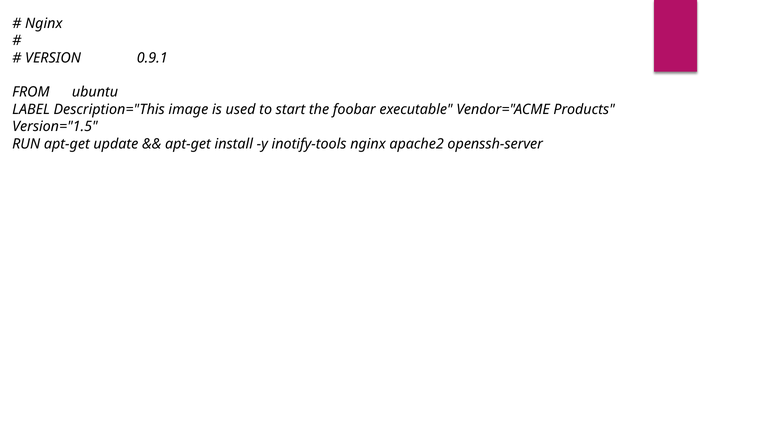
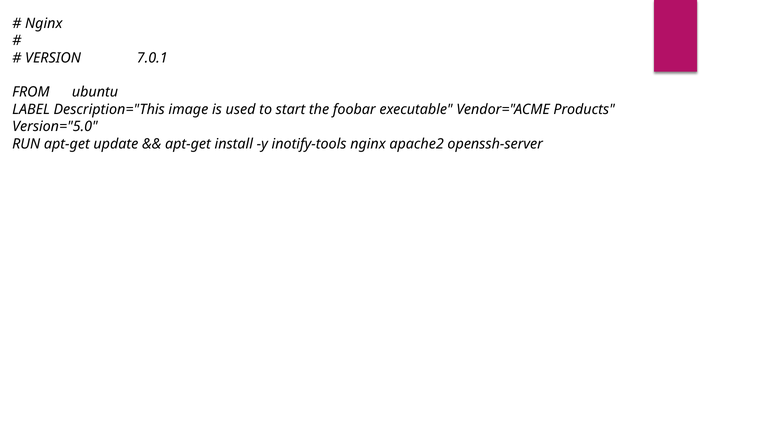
0.9.1: 0.9.1 -> 7.0.1 (152, 58)
Version="1.5: Version="1.5 -> Version="5.0 (55, 127)
